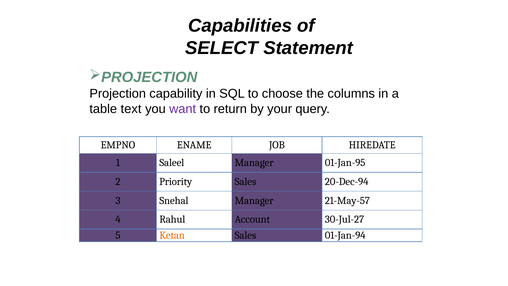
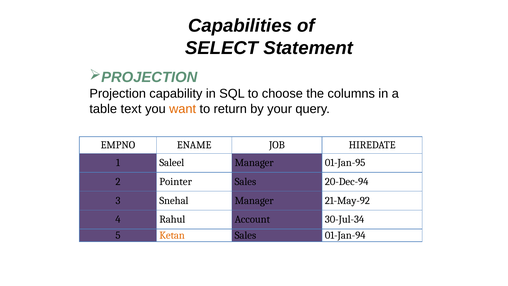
want colour: purple -> orange (183, 109)
Priority: Priority -> Pointer (176, 182)
21-May-57: 21-May-57 -> 21-May-92 (347, 200)
30-Jul-27: 30-Jul-27 -> 30-Jul-34 (345, 219)
